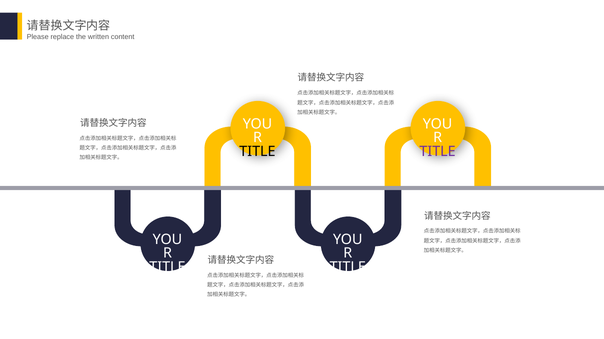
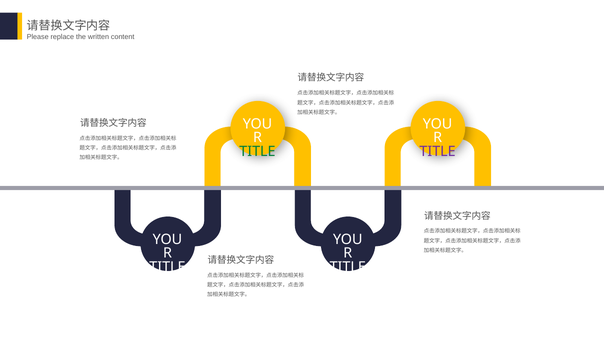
TITLE colour: black -> green (257, 152)
